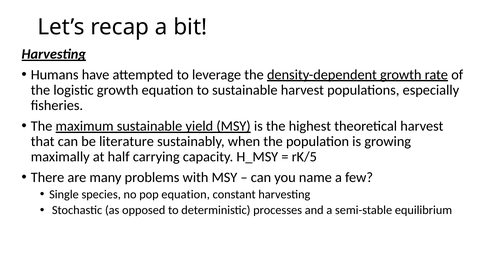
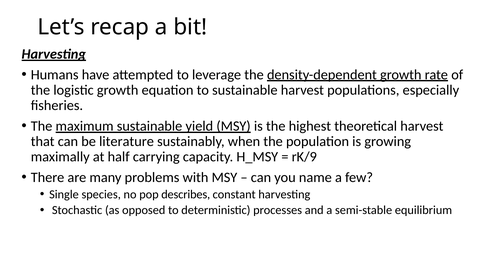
rK/5: rK/5 -> rK/9 (304, 157)
pop equation: equation -> describes (186, 194)
